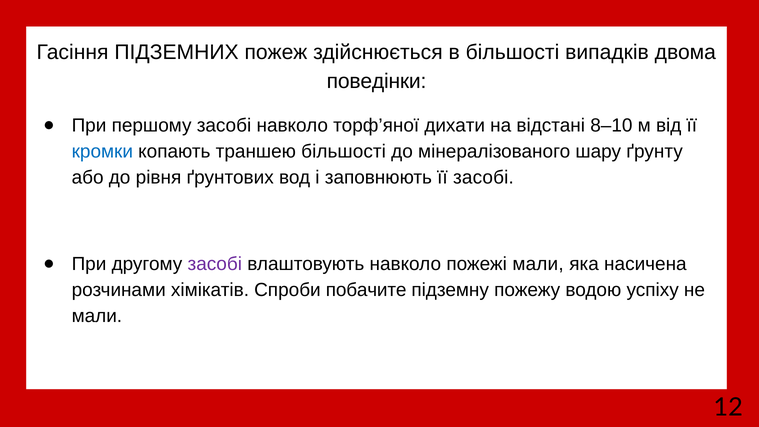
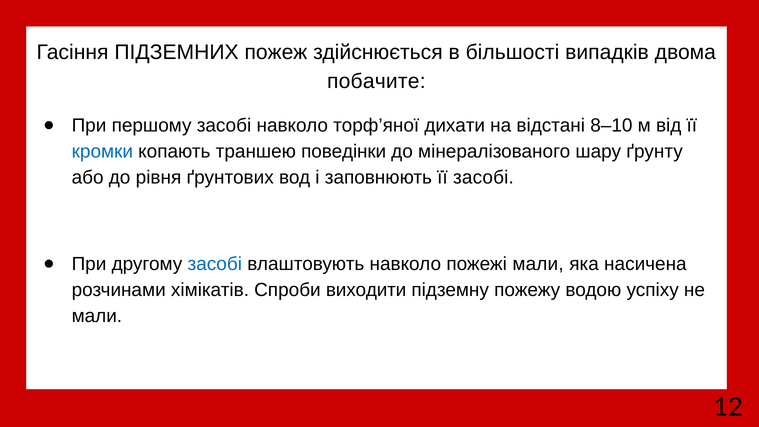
поведінки: поведінки -> побачите (376, 81)
траншею більшості: більшості -> поведінки (344, 152)
засобі colour: purple -> blue (215, 264)
побачите: побачите -> виходити (366, 290)
